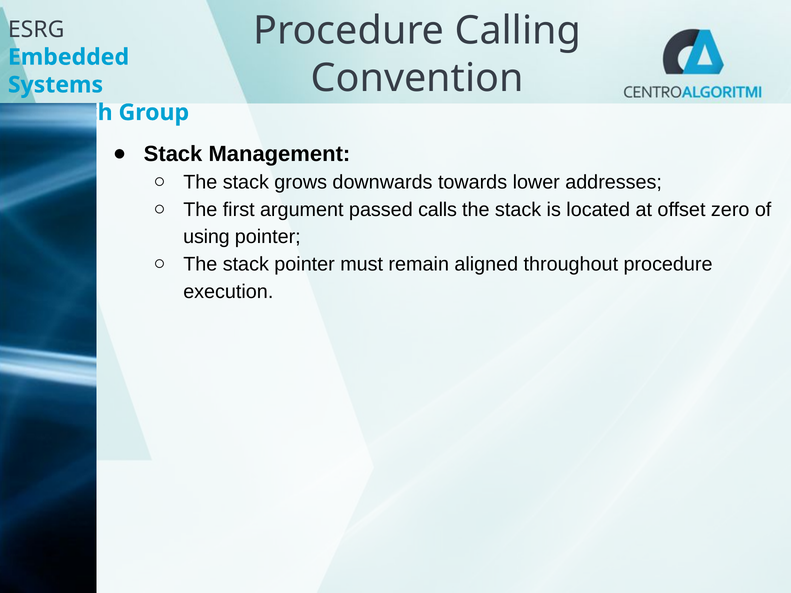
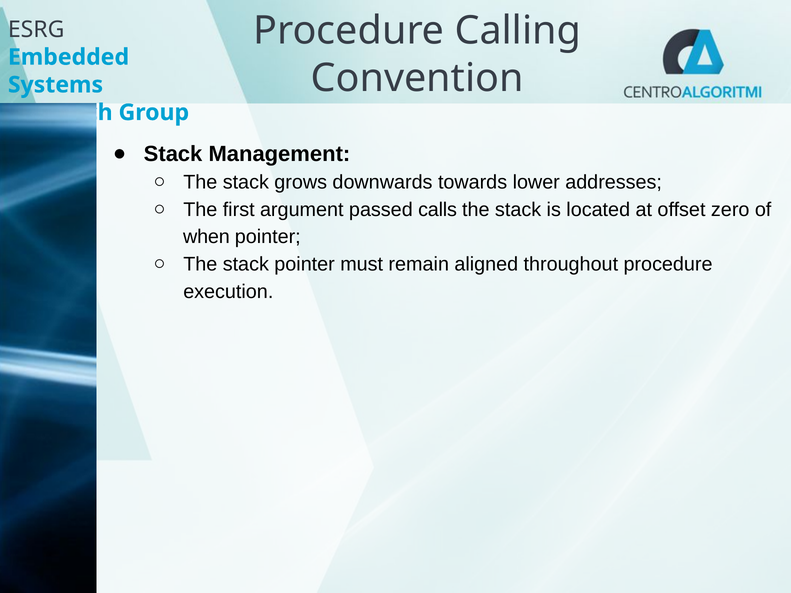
using: using -> when (206, 237)
